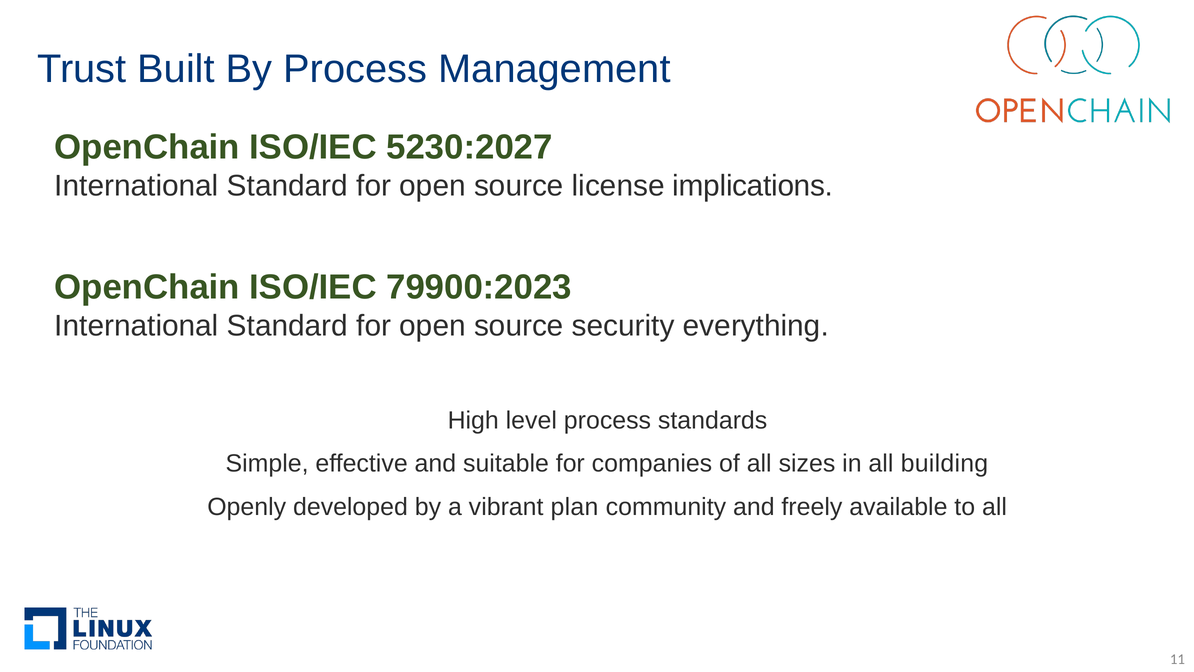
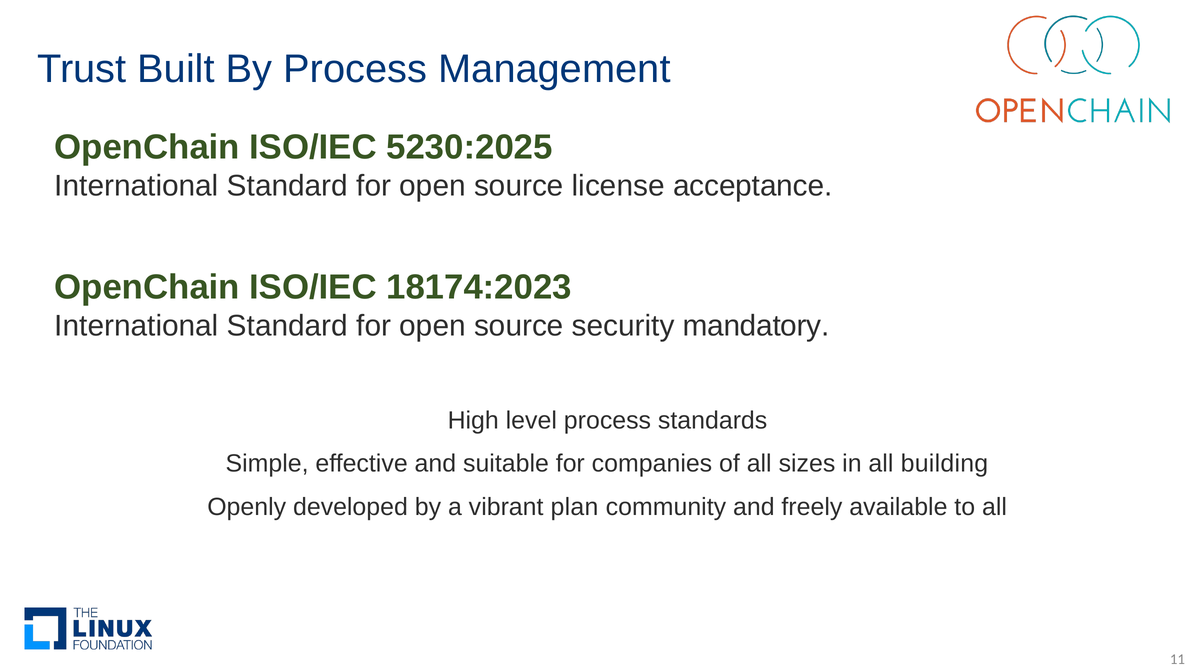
5230:2027: 5230:2027 -> 5230:2025 (469, 147)
implications: implications -> acceptance (753, 186)
79900:2023: 79900:2023 -> 18174:2023 (479, 287)
everything: everything -> mandatory (756, 326)
